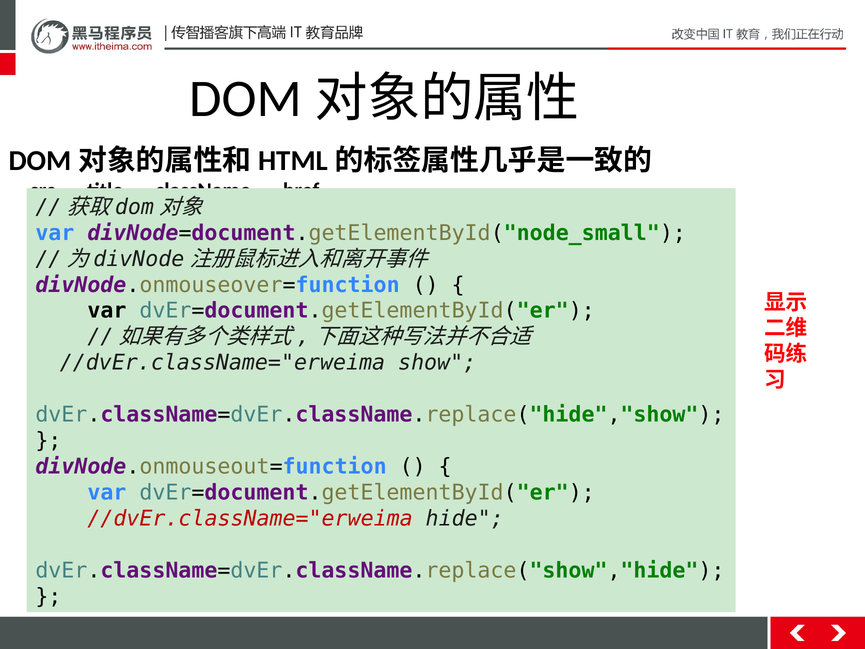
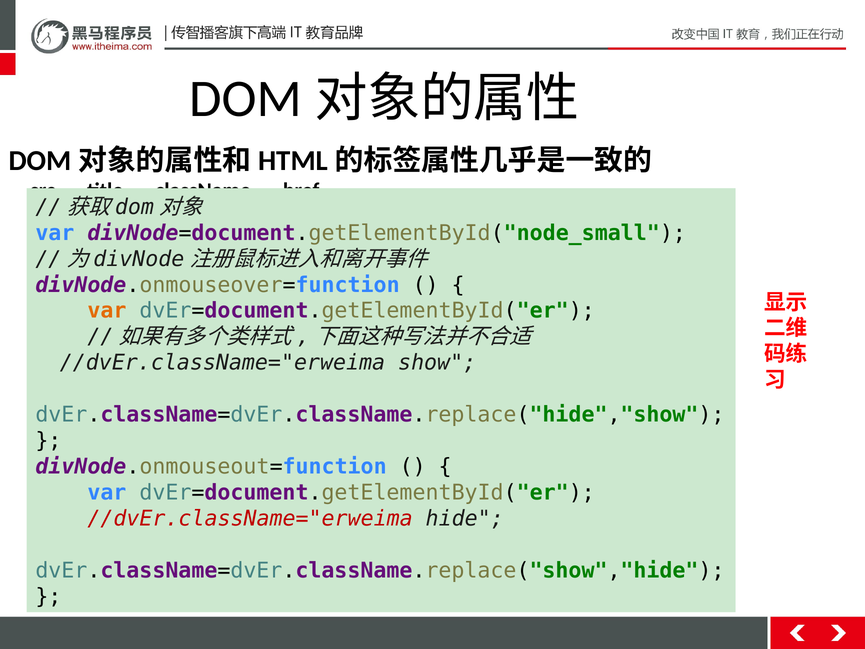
var colour: black -> orange (107, 311)
